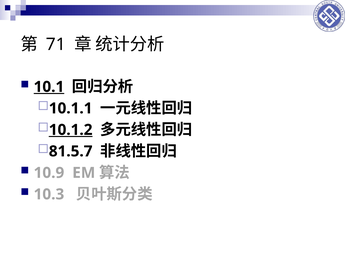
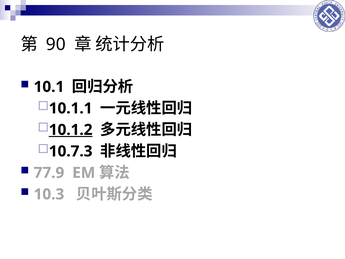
71: 71 -> 90 (56, 44)
10.1 underline: present -> none (49, 87)
81.5.7: 81.5.7 -> 10.7.3 (71, 151)
10.9: 10.9 -> 77.9 (49, 173)
